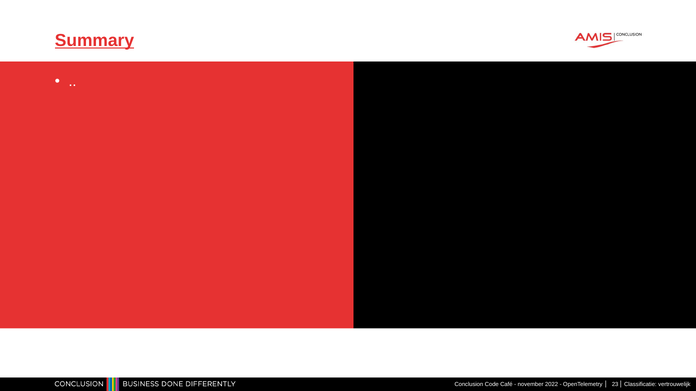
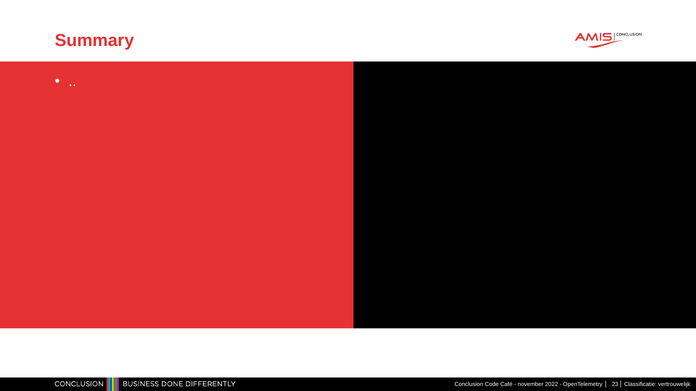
Summary underline: present -> none (94, 41)
